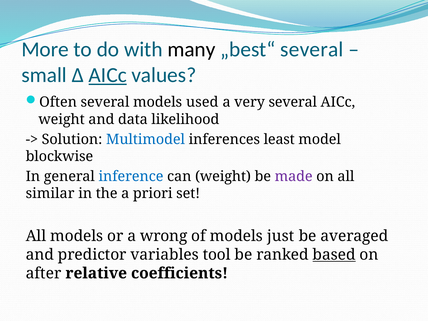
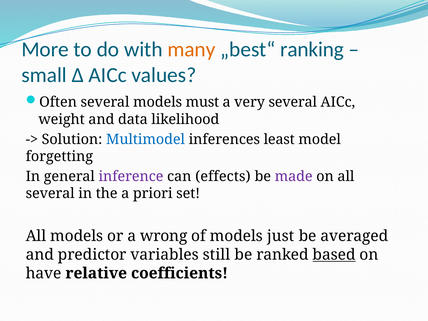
many colour: black -> orange (191, 49)
„best“ several: several -> ranking (312, 49)
AICc underline: present -> none (108, 75)
used: used -> must (202, 102)
blockwise: blockwise -> forgetting (59, 156)
inference colour: blue -> purple (131, 176)
can weight: weight -> effects (223, 176)
similar: similar -> several (50, 194)
tool: tool -> still (217, 255)
after: after -> have (44, 273)
